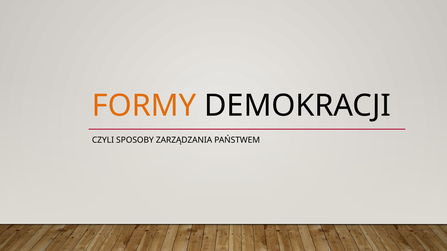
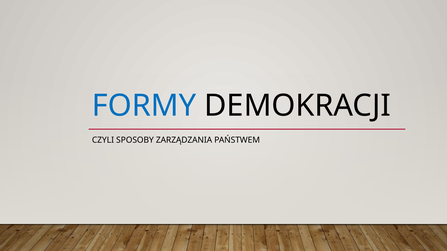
FORMY colour: orange -> blue (144, 106)
